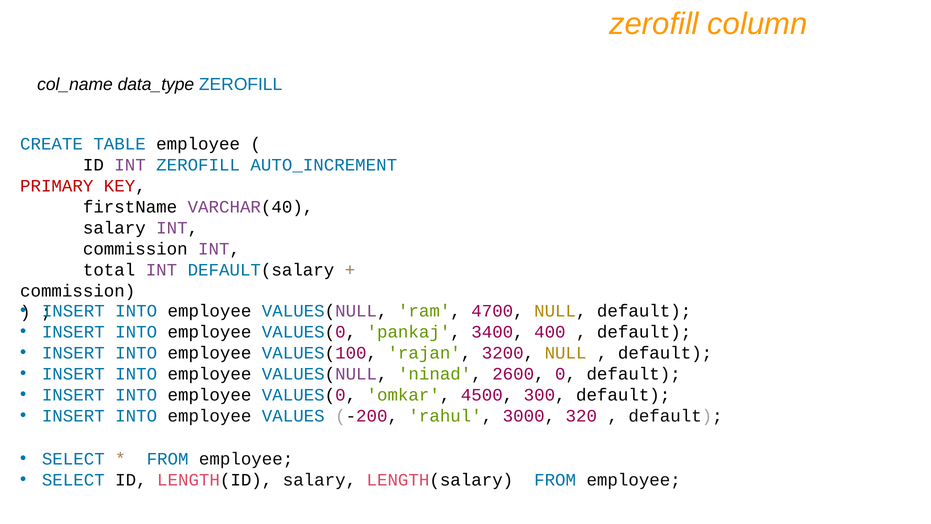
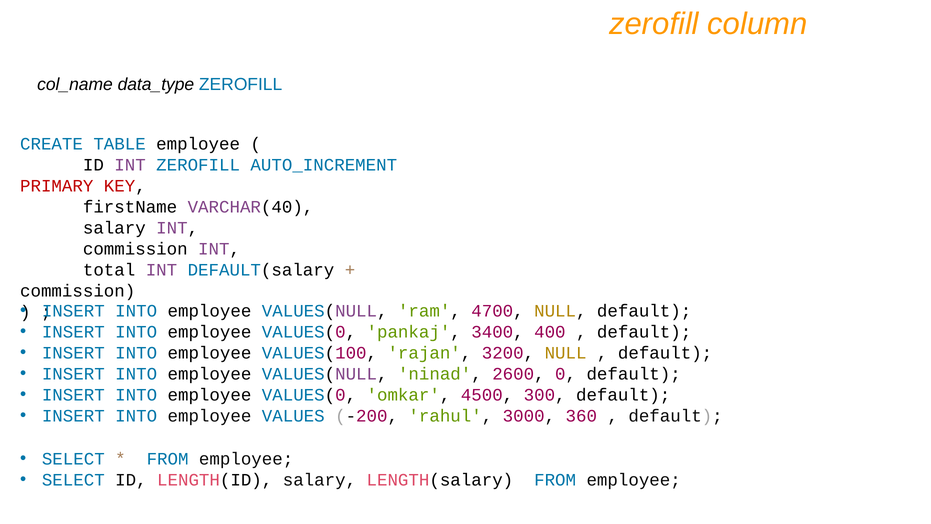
320: 320 -> 360 (581, 416)
